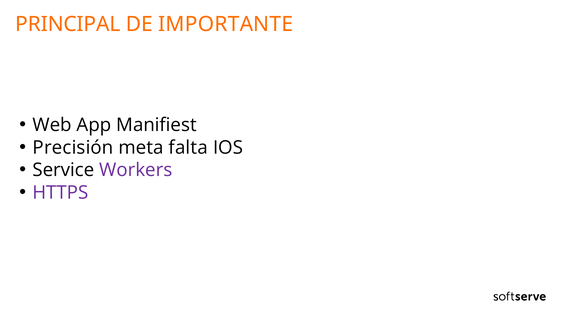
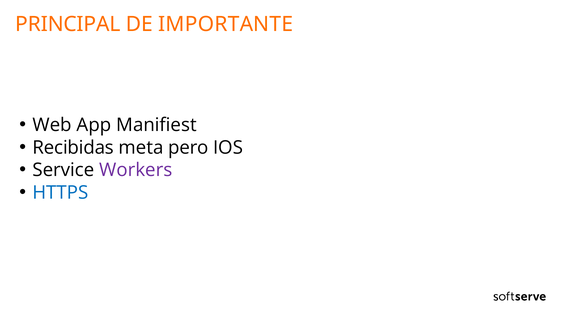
Precisión: Precisión -> Recibidas (73, 147)
falta: falta -> pero (188, 147)
HTTPS colour: purple -> blue (60, 192)
